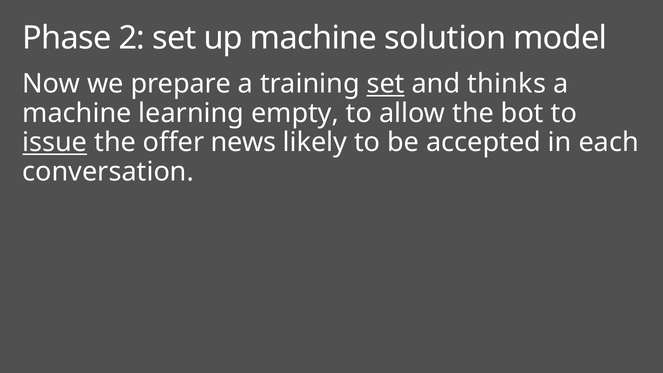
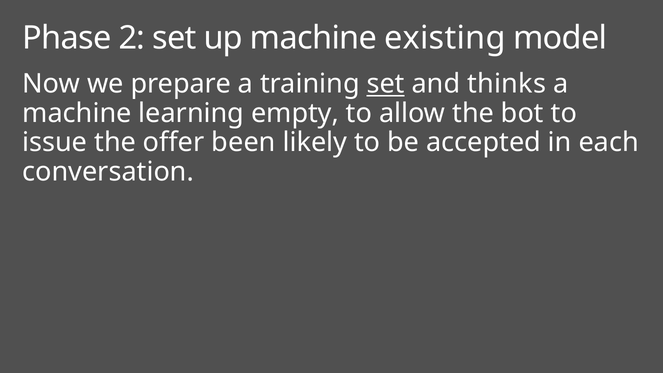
solution: solution -> existing (445, 38)
issue underline: present -> none (55, 142)
news: news -> been (243, 142)
